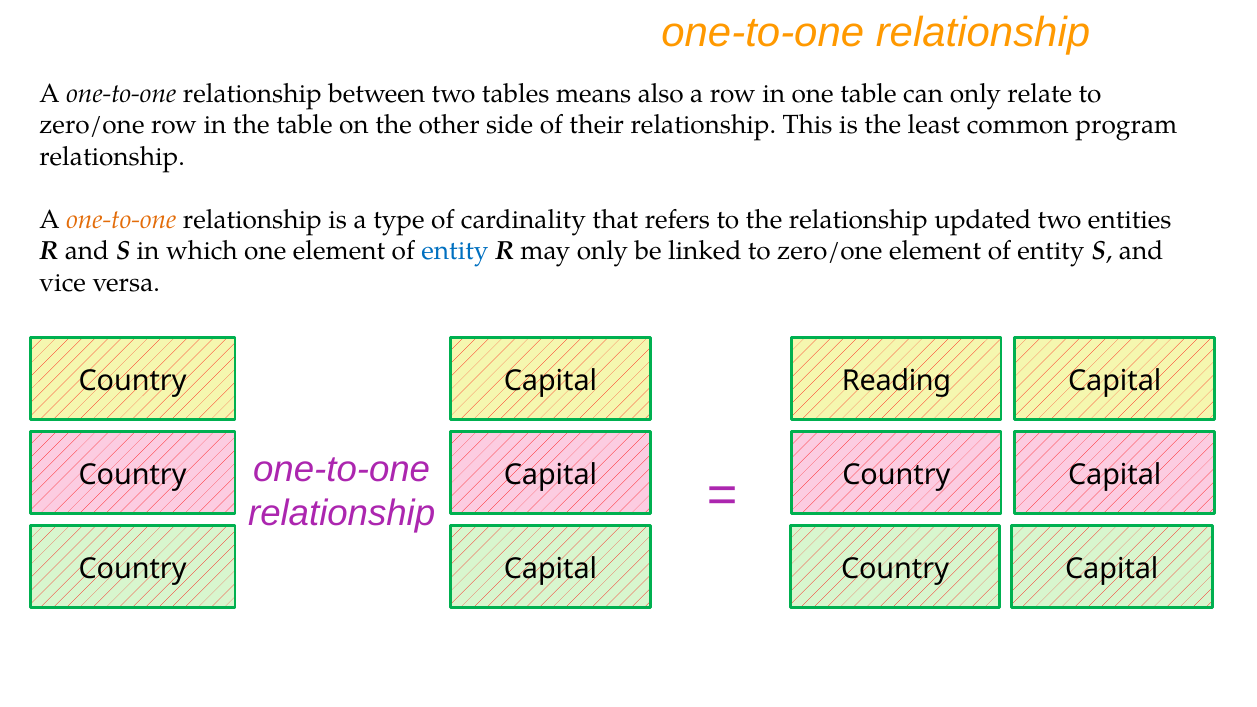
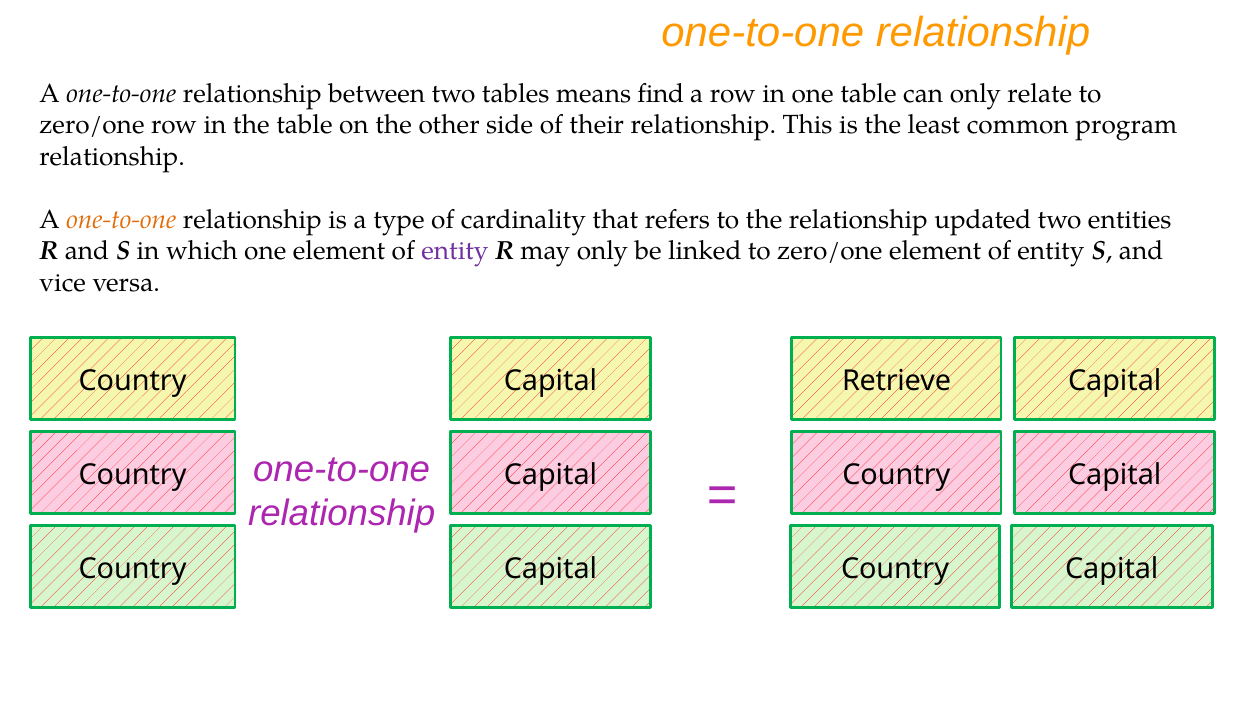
also: also -> find (661, 94)
entity colour: blue -> purple (455, 251)
Reading: Reading -> Retrieve (897, 381)
